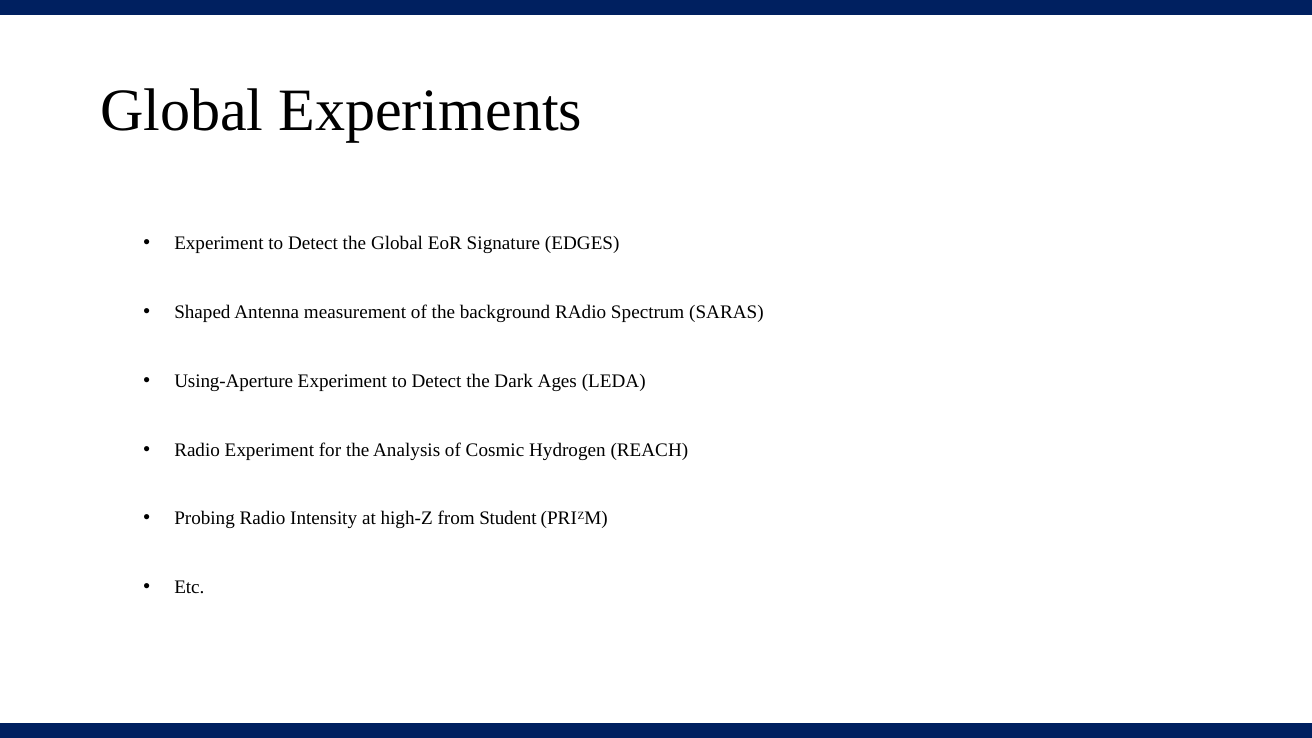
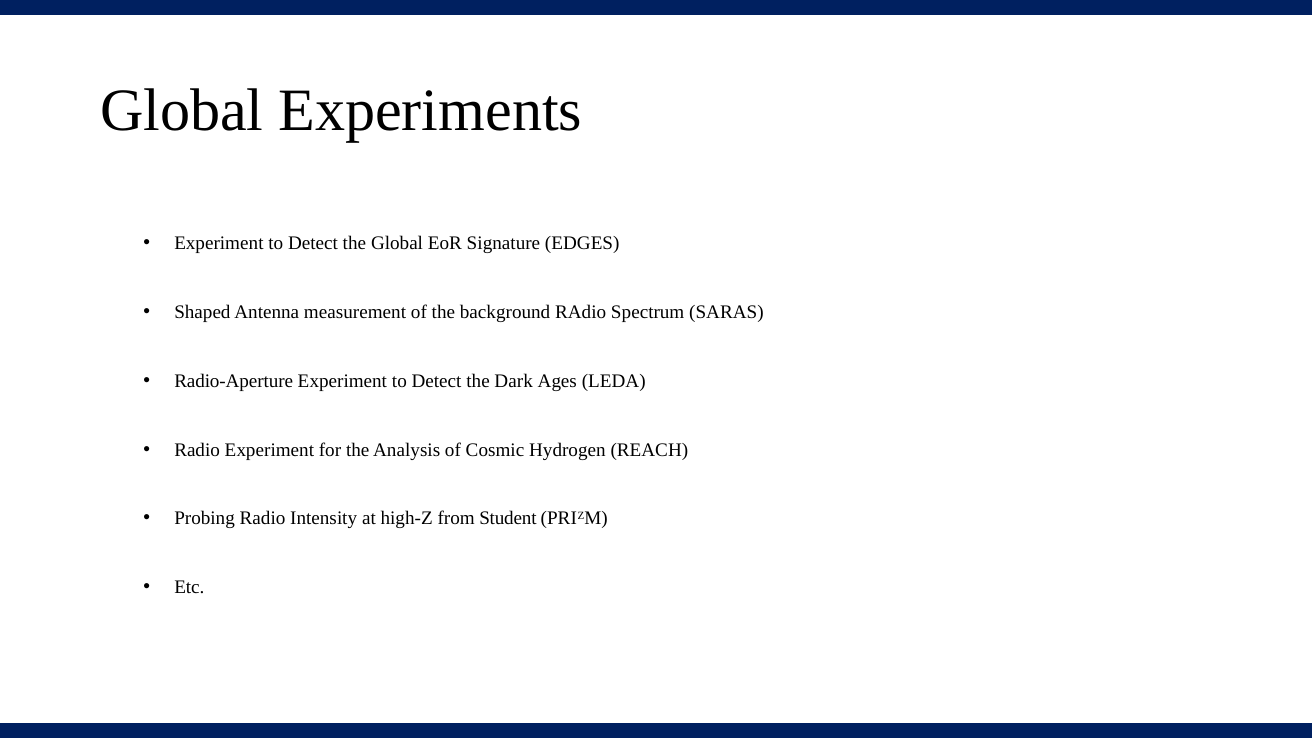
Using-Aperture: Using-Aperture -> Radio-Aperture (234, 381)
